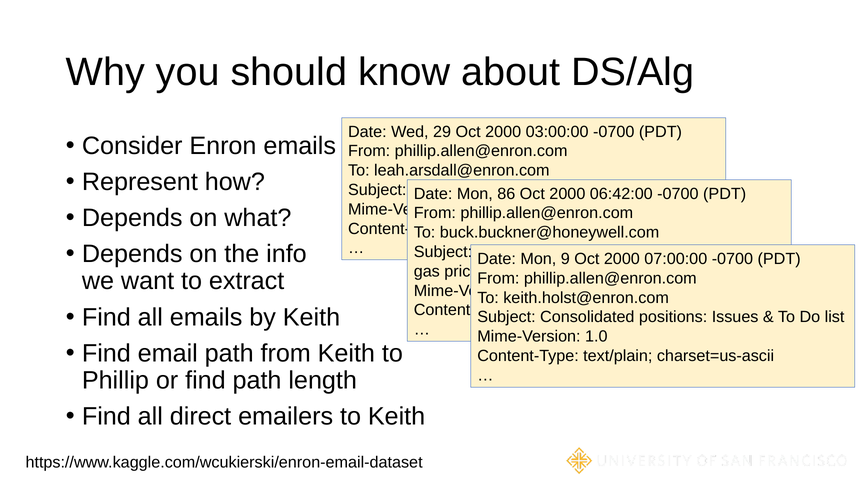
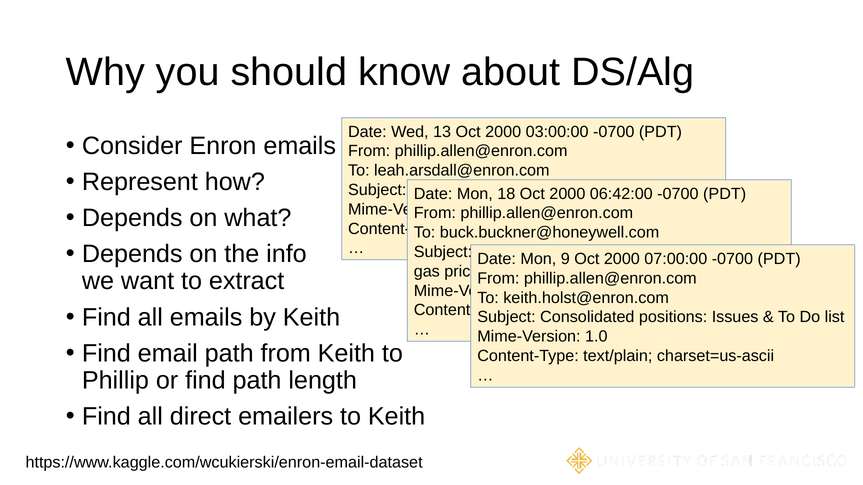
29: 29 -> 13 (442, 132)
86: 86 -> 18 (506, 194)
